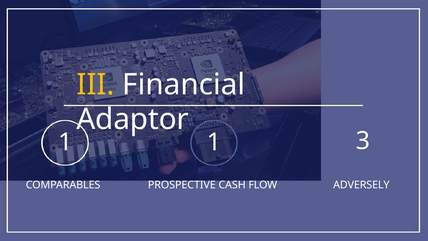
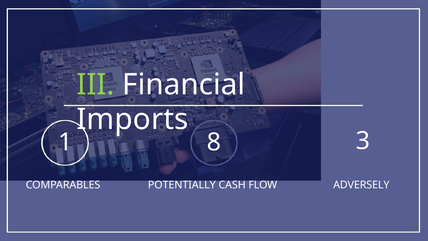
III colour: yellow -> light green (96, 84)
Adaptor: Adaptor -> Imports (132, 119)
1 1: 1 -> 8 (214, 142)
PROSPECTIVE: PROSPECTIVE -> POTENTIALLY (182, 185)
